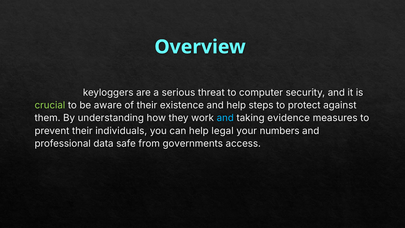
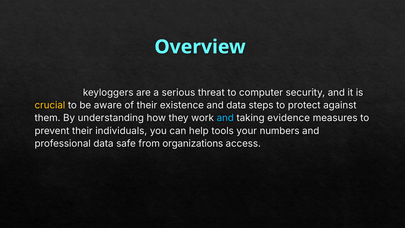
crucial colour: light green -> yellow (50, 105)
and help: help -> data (236, 105)
legal: legal -> tools (223, 131)
governments: governments -> organizations (193, 144)
